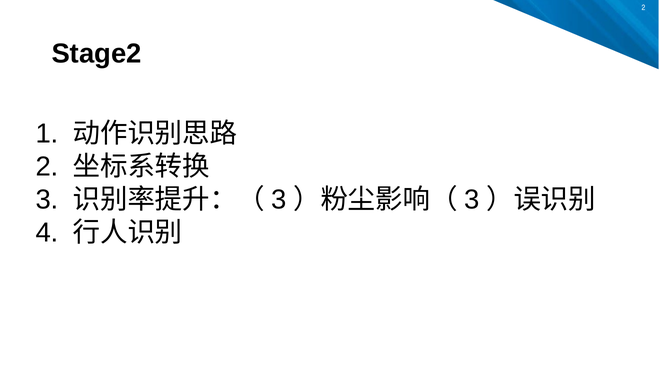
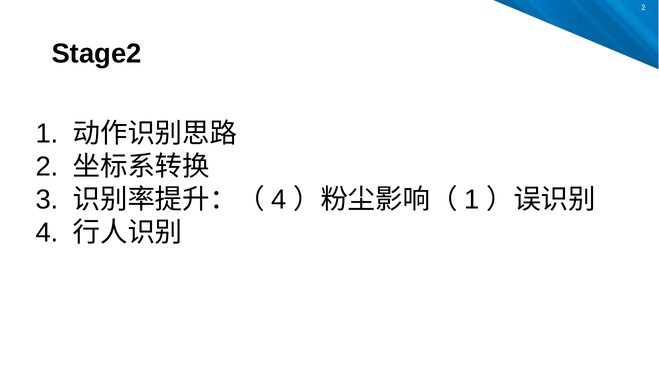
3: 3 -> 4 (279, 200)
3: 3 -> 1 (472, 200)
